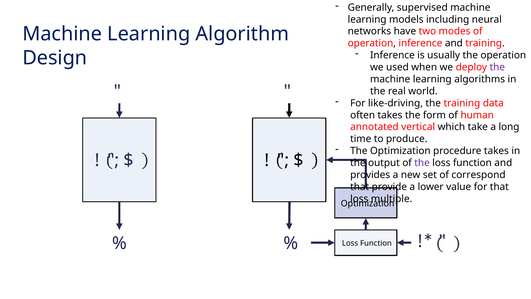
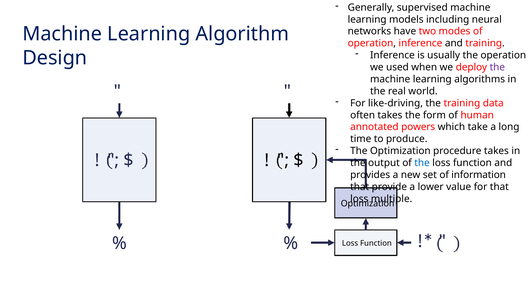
vertical: vertical -> powers (418, 127)
the colour: purple -> blue (422, 163)
correspond: correspond -> information (479, 175)
